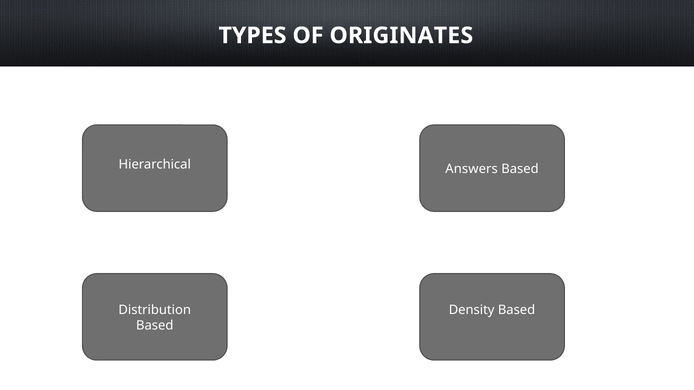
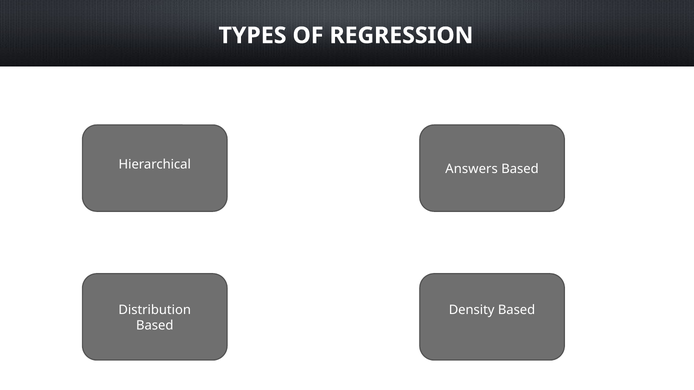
OF ORIGINATES: ORIGINATES -> REGRESSION (401, 36)
